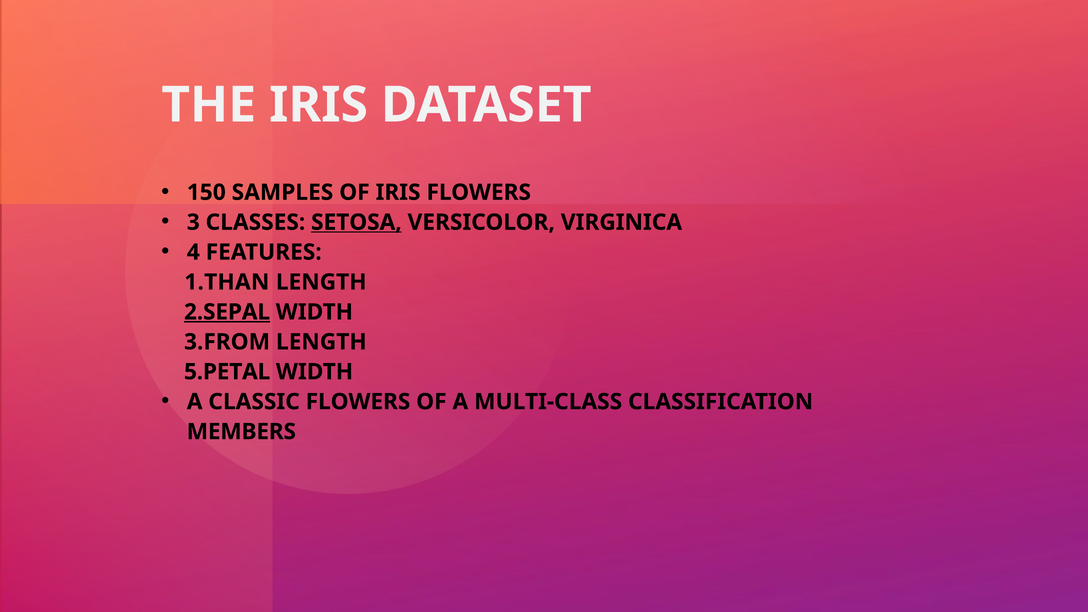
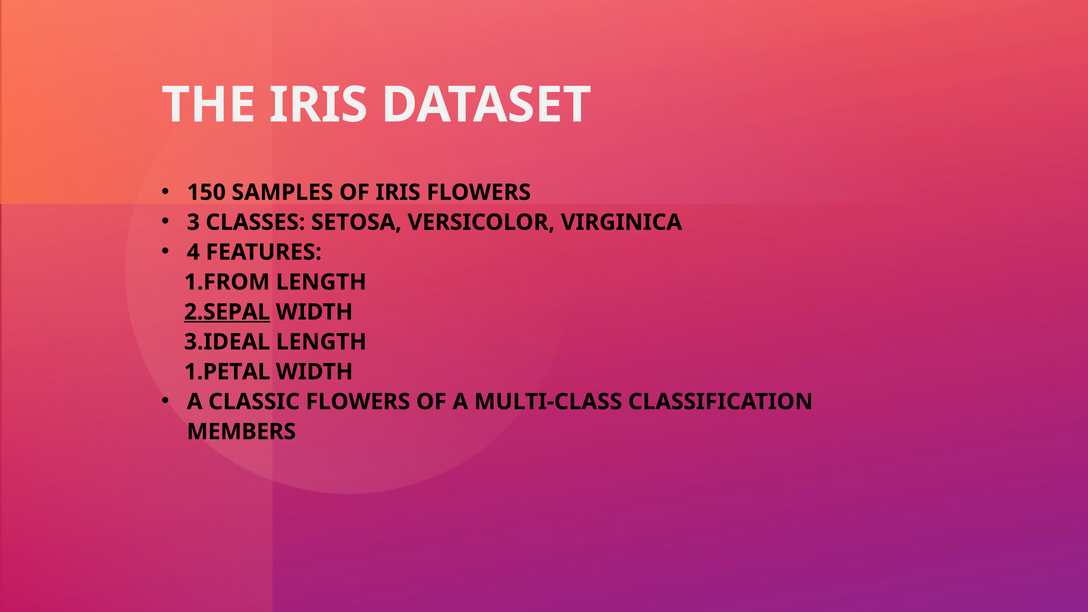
SETOSA underline: present -> none (356, 222)
1.THAN: 1.THAN -> 1.FROM (227, 282)
3.FROM: 3.FROM -> 3.IDEAL (227, 342)
5.PETAL: 5.PETAL -> 1.PETAL (227, 372)
